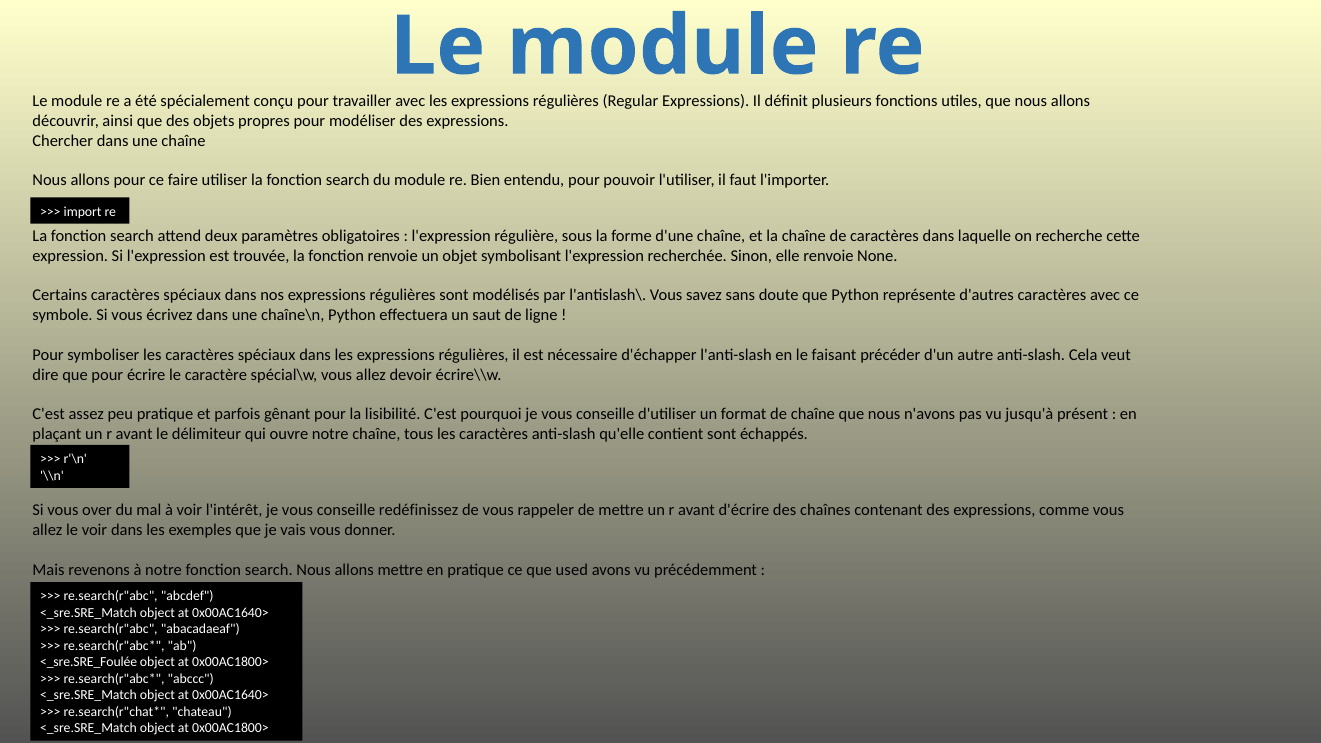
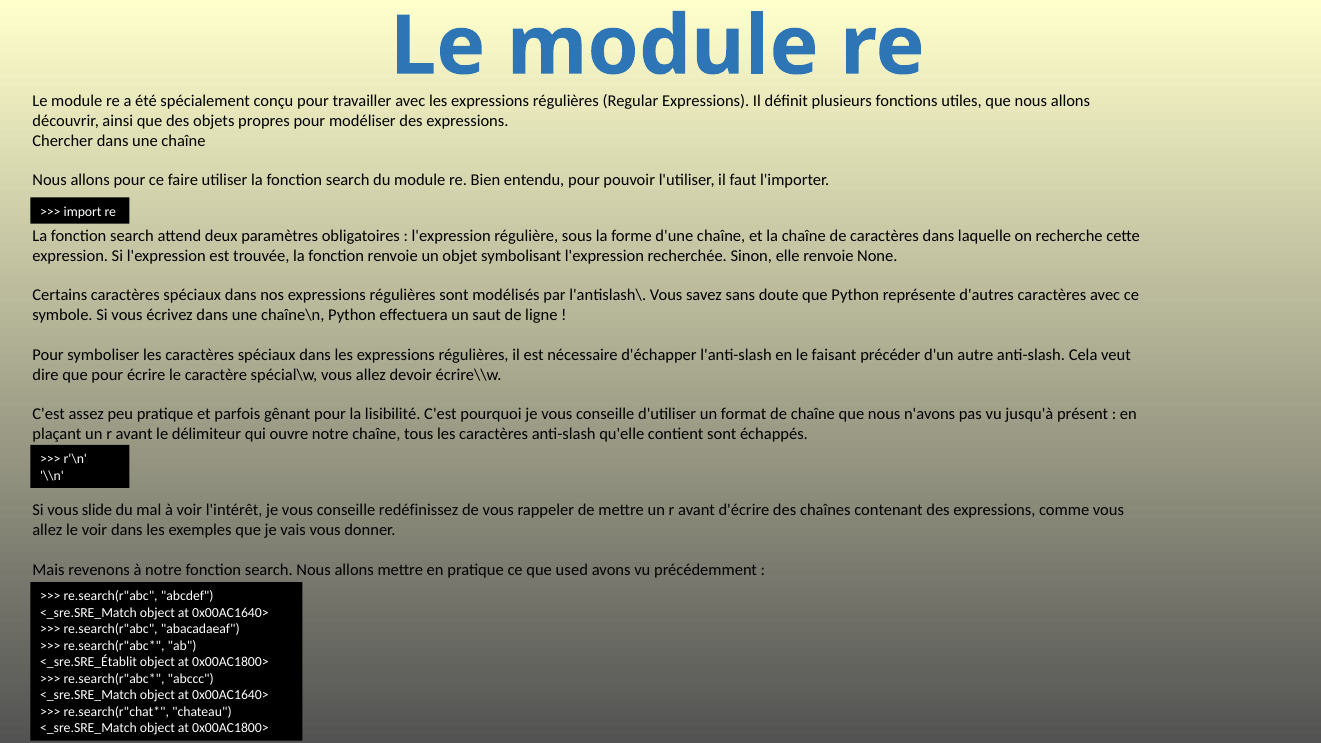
over: over -> slide (97, 511)
<_sre.SRE_Foulée: <_sre.SRE_Foulée -> <_sre.SRE_Établit (89, 662)
